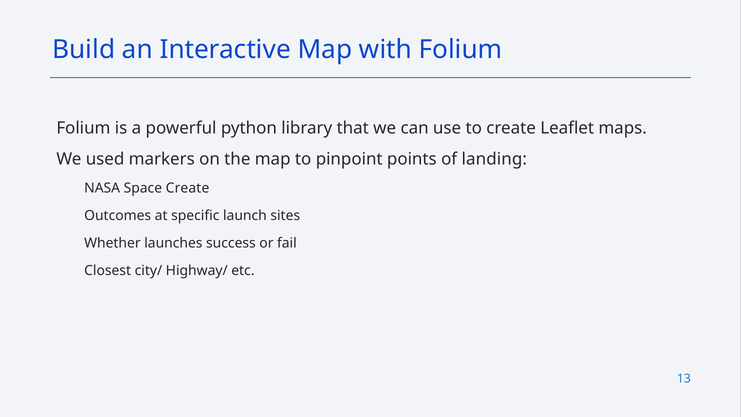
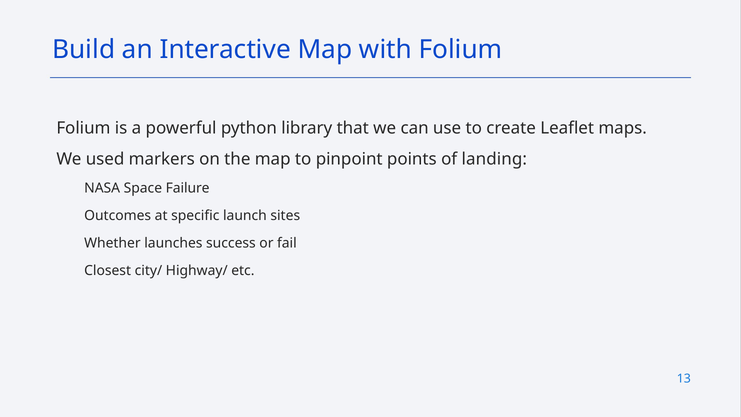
Space Create: Create -> Failure (188, 188)
